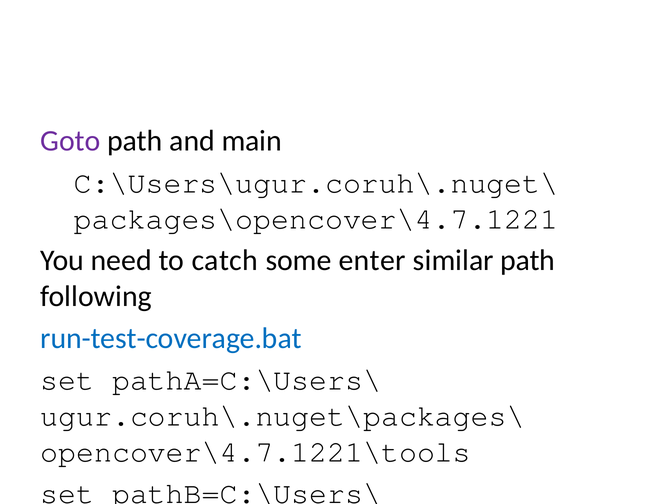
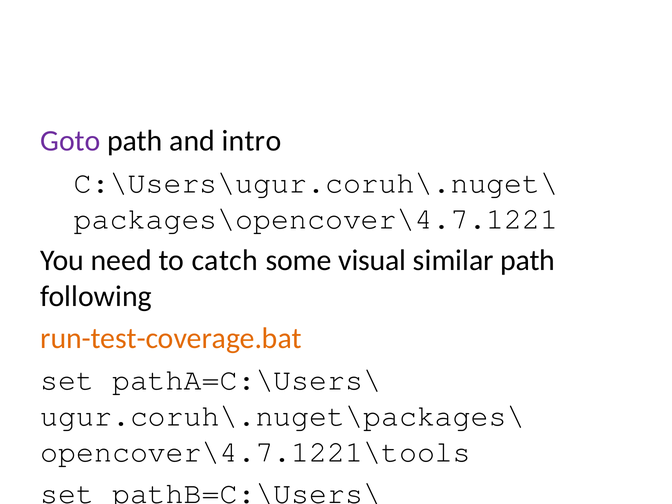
main: main -> intro (252, 141)
enter: enter -> visual (372, 260)
run-test-coverage.bat colour: blue -> orange (171, 338)
